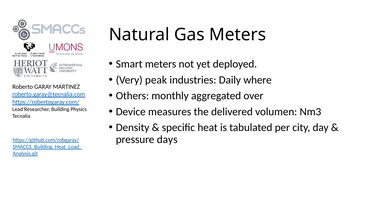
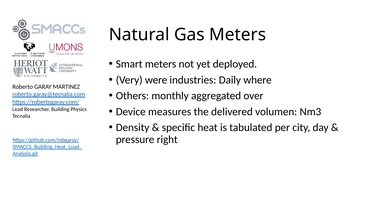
peak: peak -> were (156, 80)
days: days -> right (167, 139)
